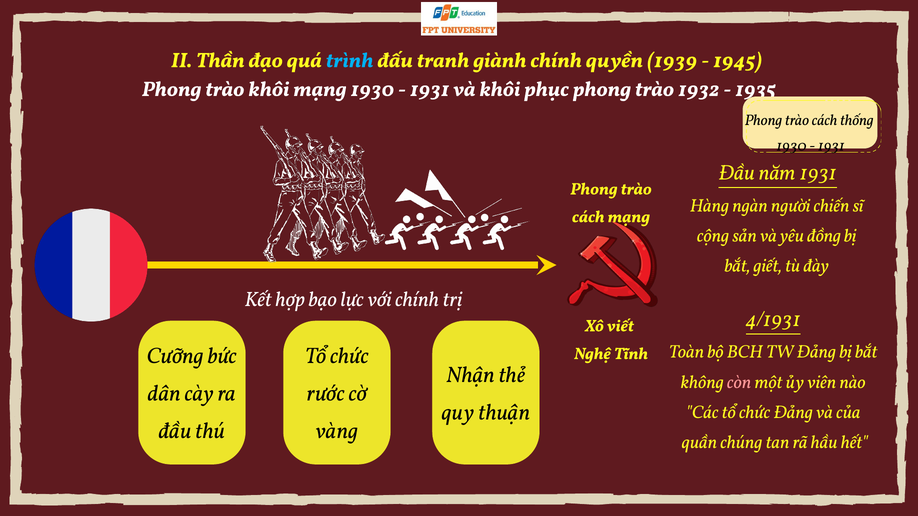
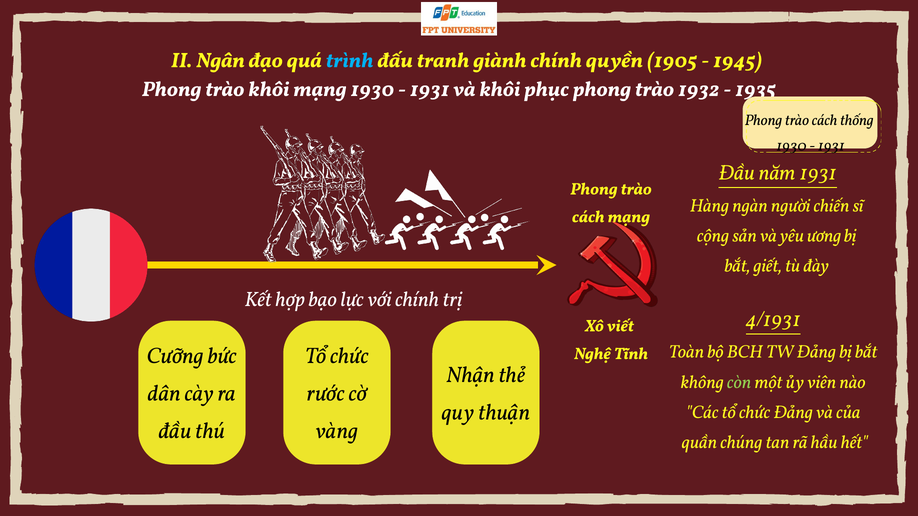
Thần: Thần -> Ngân (220, 60)
1939: 1939 -> 1905 (672, 60)
đồng: đồng -> ương (824, 236)
còn colour: pink -> light green (739, 382)
